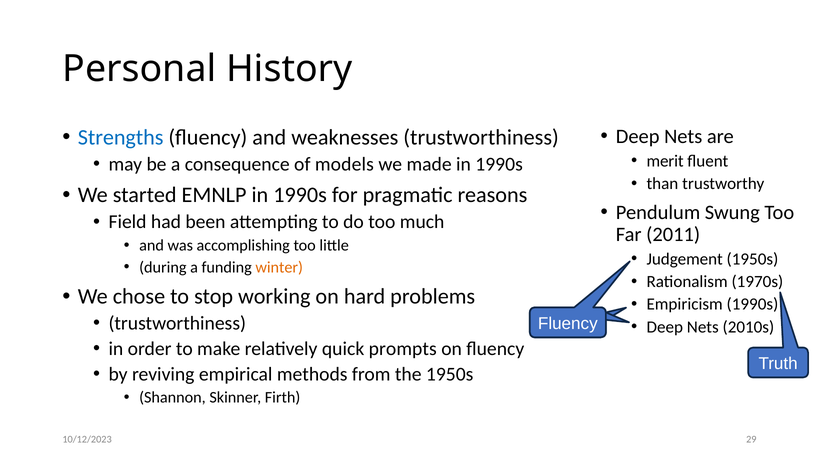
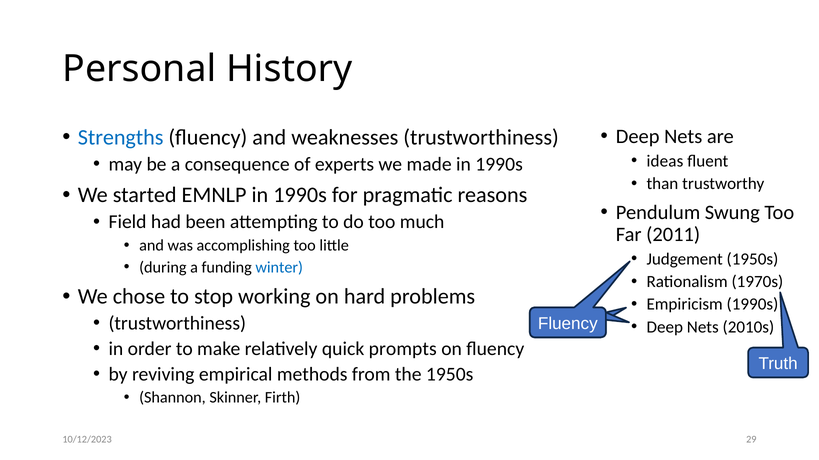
merit: merit -> ideas (665, 161)
models: models -> experts (345, 164)
winter colour: orange -> blue (279, 268)
